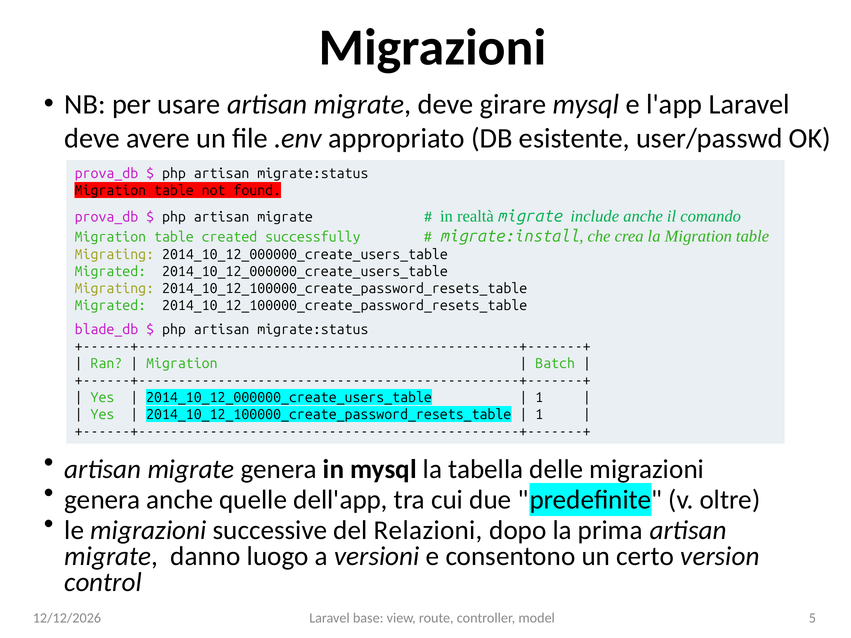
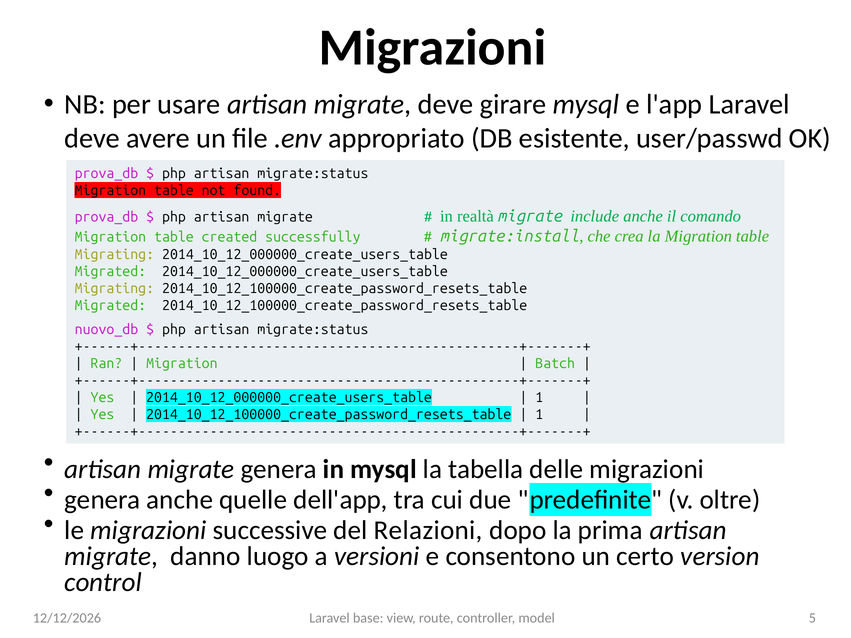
blade_db: blade_db -> nuovo_db (106, 330)
